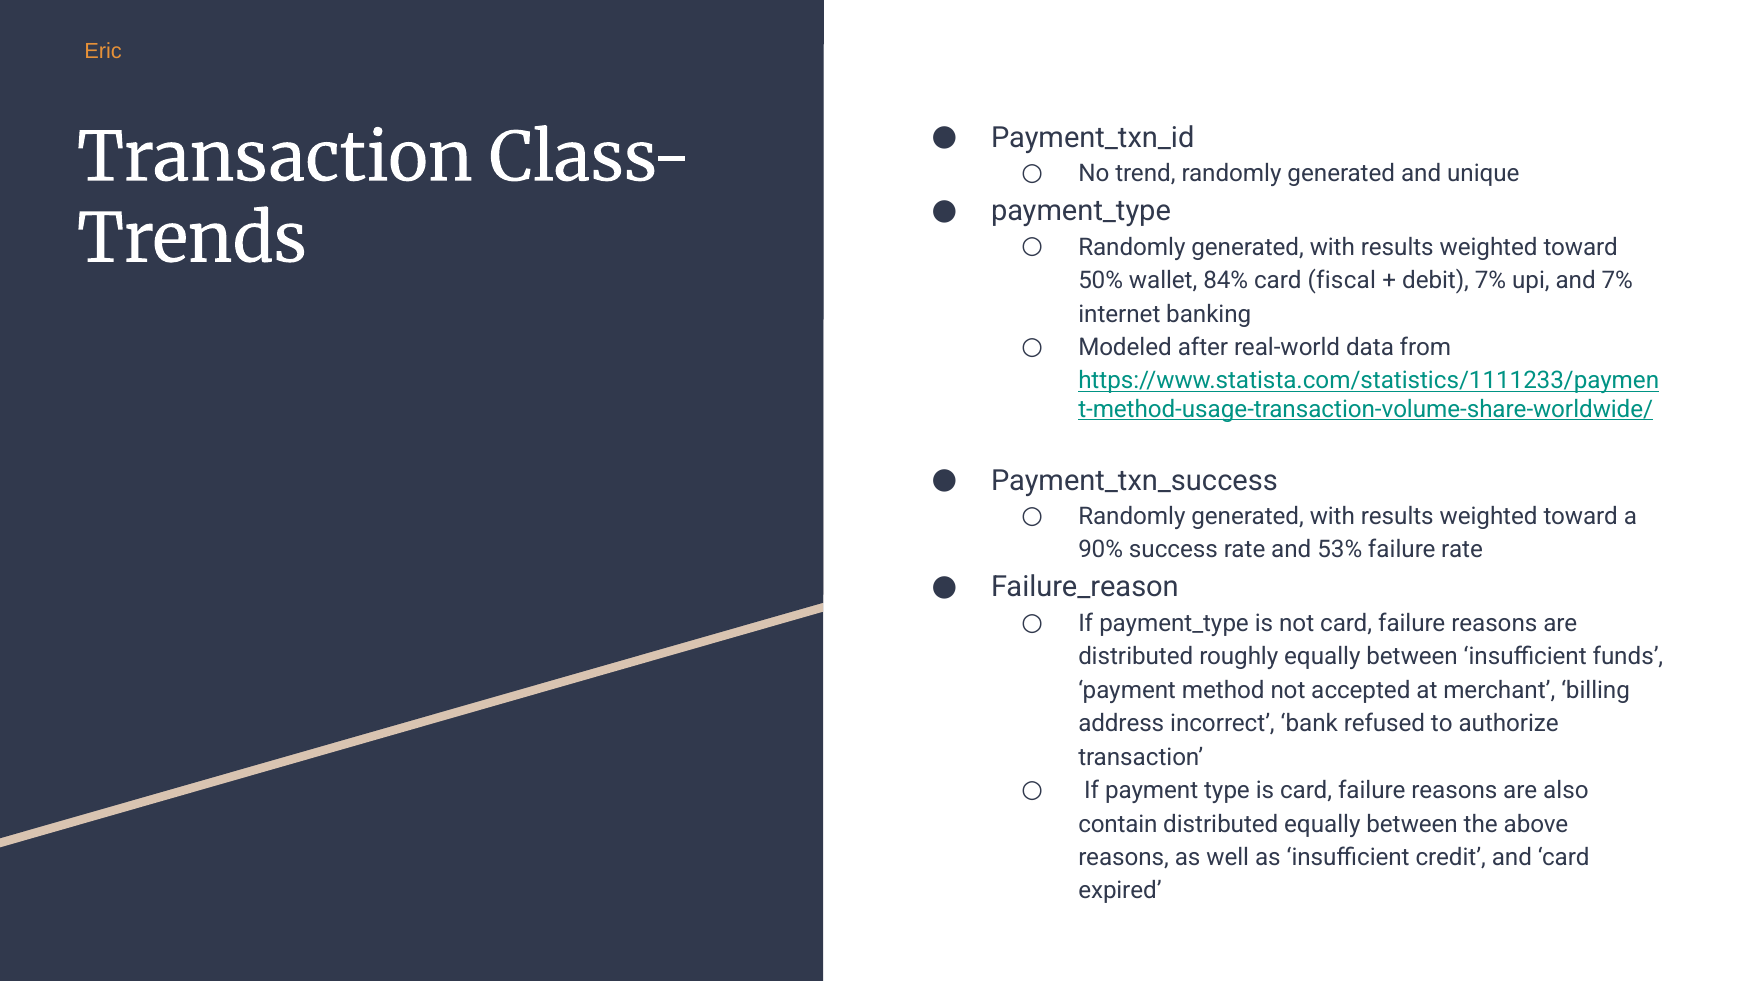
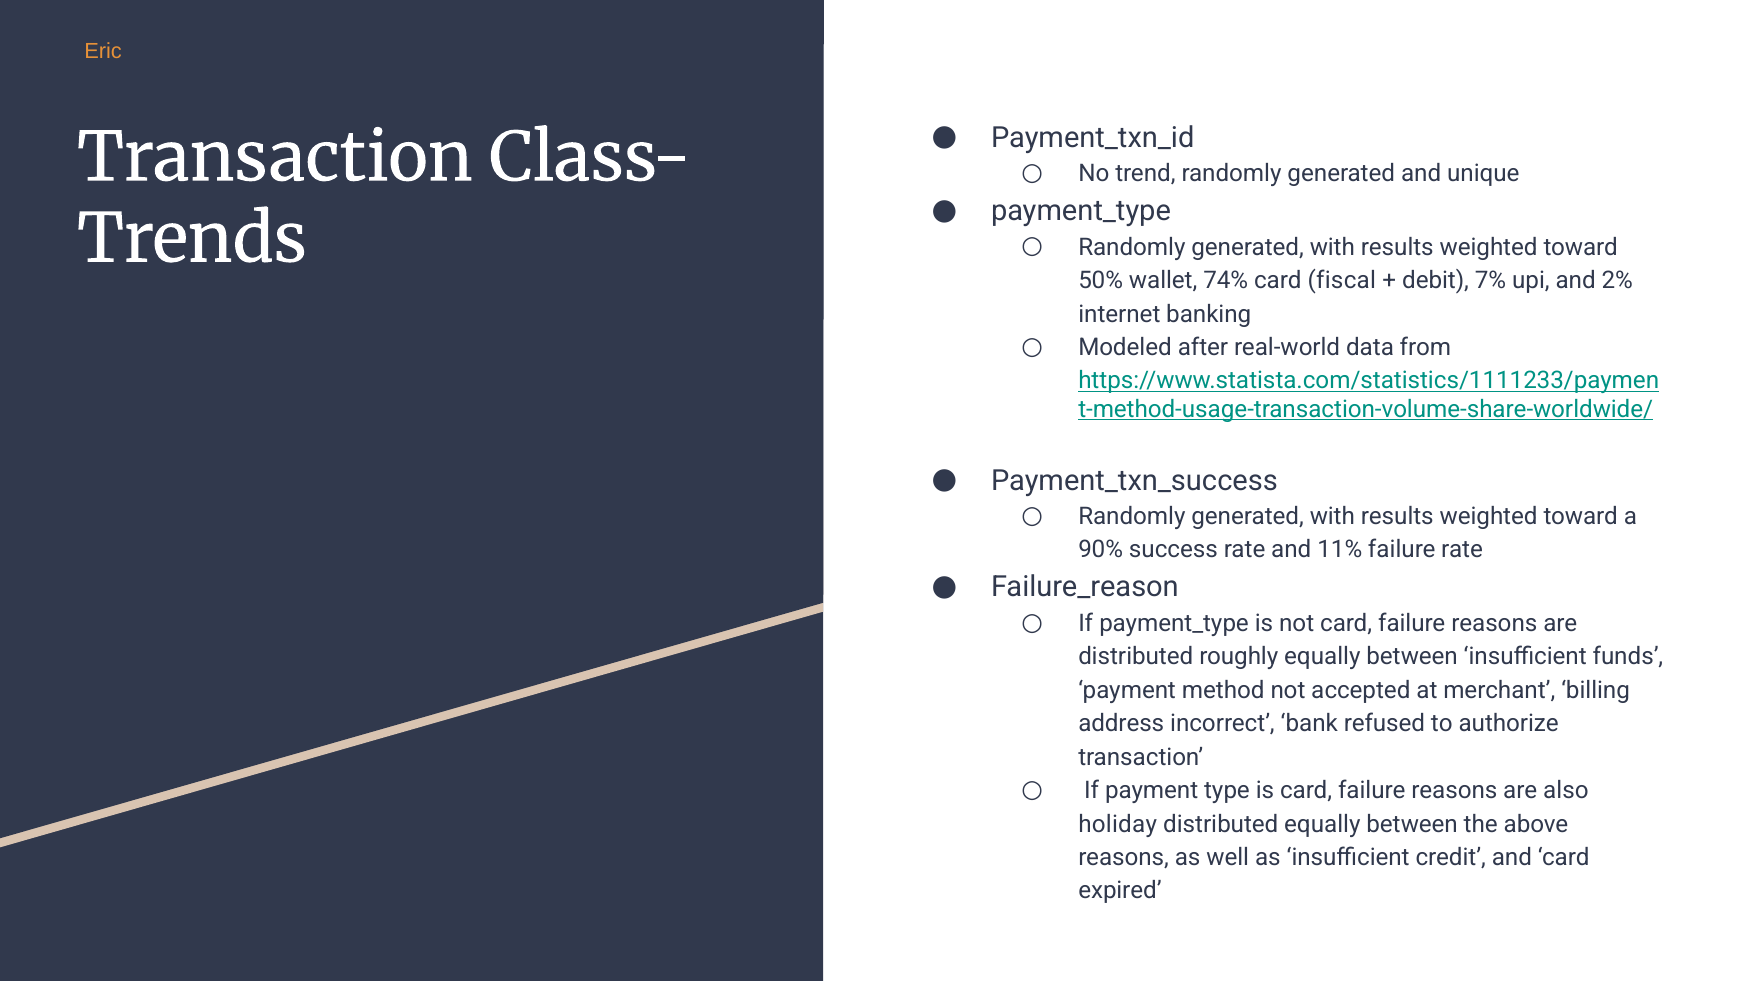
84%: 84% -> 74% (1226, 281)
and 7%: 7% -> 2% (1617, 281)
53%: 53% -> 11% (1340, 550)
contain: contain -> holiday (1118, 825)
